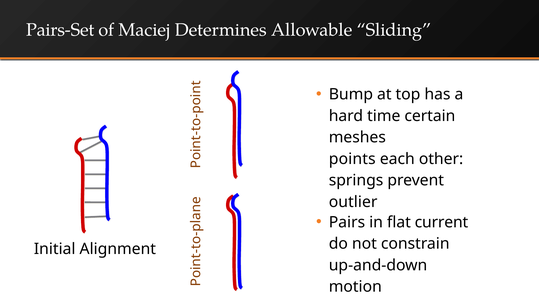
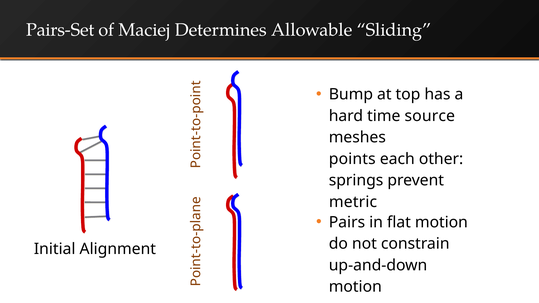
certain: certain -> source (430, 116)
outlier: outlier -> metric (353, 202)
flat current: current -> motion (441, 222)
